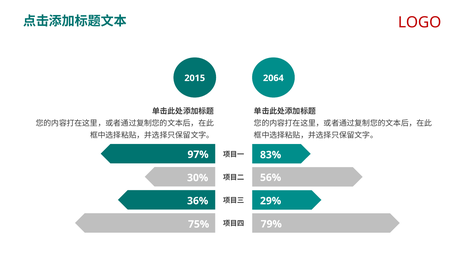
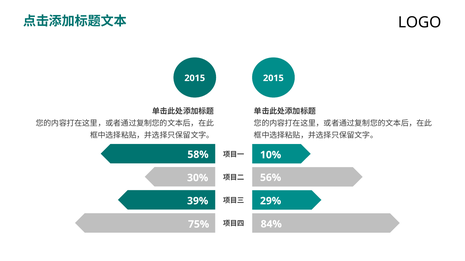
LOGO colour: red -> black (420, 23)
2064: 2064 -> 2015 (273, 78)
97%: 97% -> 58% (198, 155)
83%: 83% -> 10% (271, 155)
36%: 36% -> 39% (198, 201)
79%: 79% -> 84% (271, 225)
